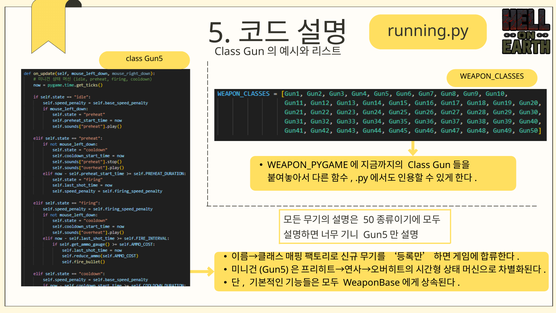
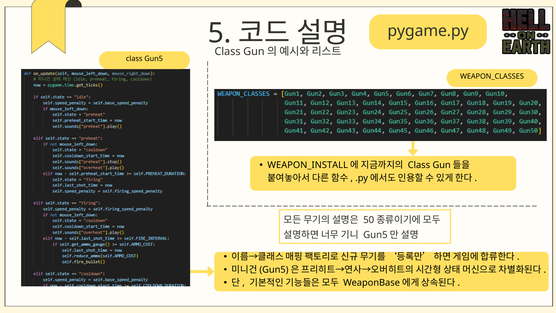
running.py: running.py -> pygame.py (428, 31)
WEAPON_PYGAME: WEAPON_PYGAME -> WEAPON_INSTALL (308, 165)
